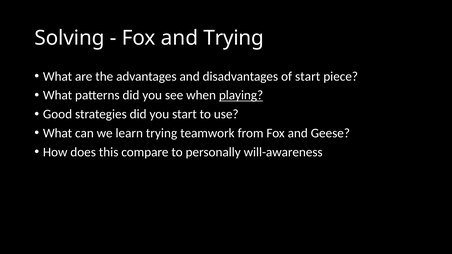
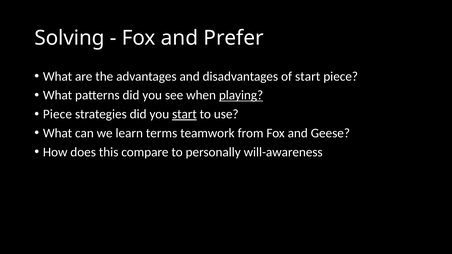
and Trying: Trying -> Prefer (234, 38)
Good: Good -> Piece (57, 114)
start underline: none -> present (184, 114)
learn trying: trying -> terms (162, 133)
